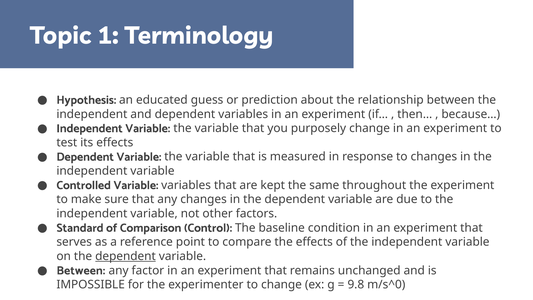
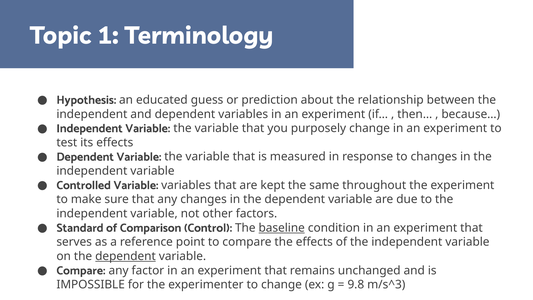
baseline underline: none -> present (282, 228)
Between: Between -> Compare (81, 270)
m/s^0: m/s^0 -> m/s^3 (386, 285)
